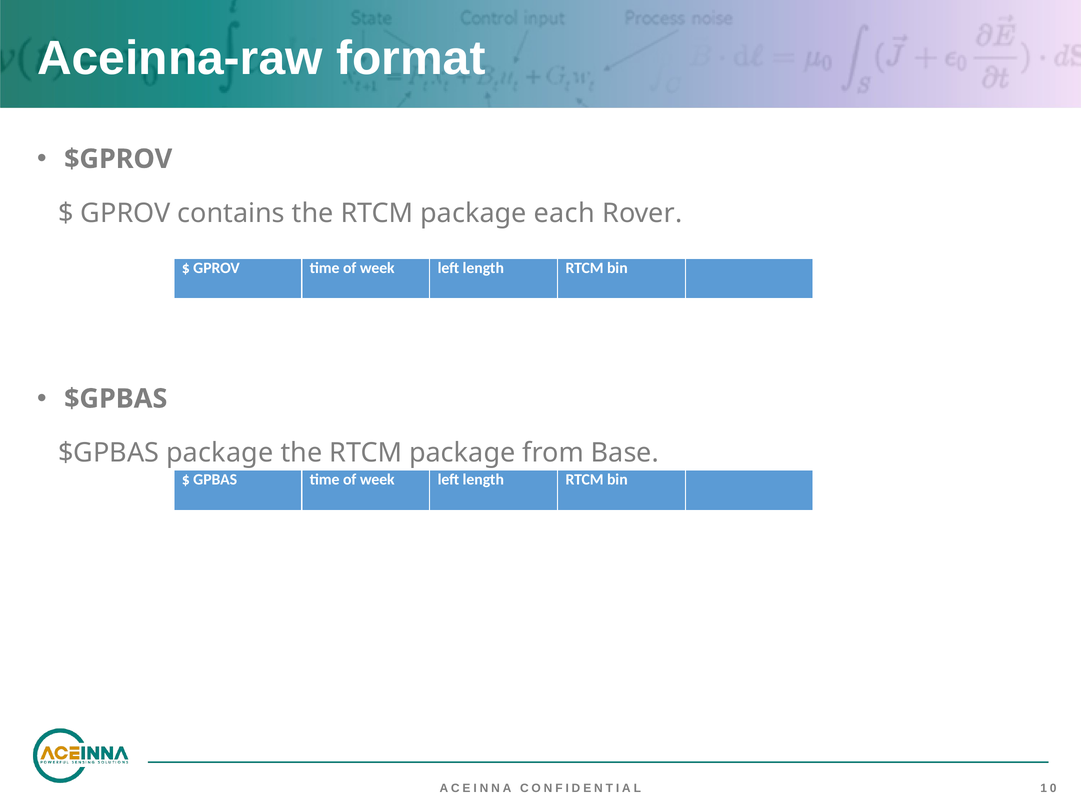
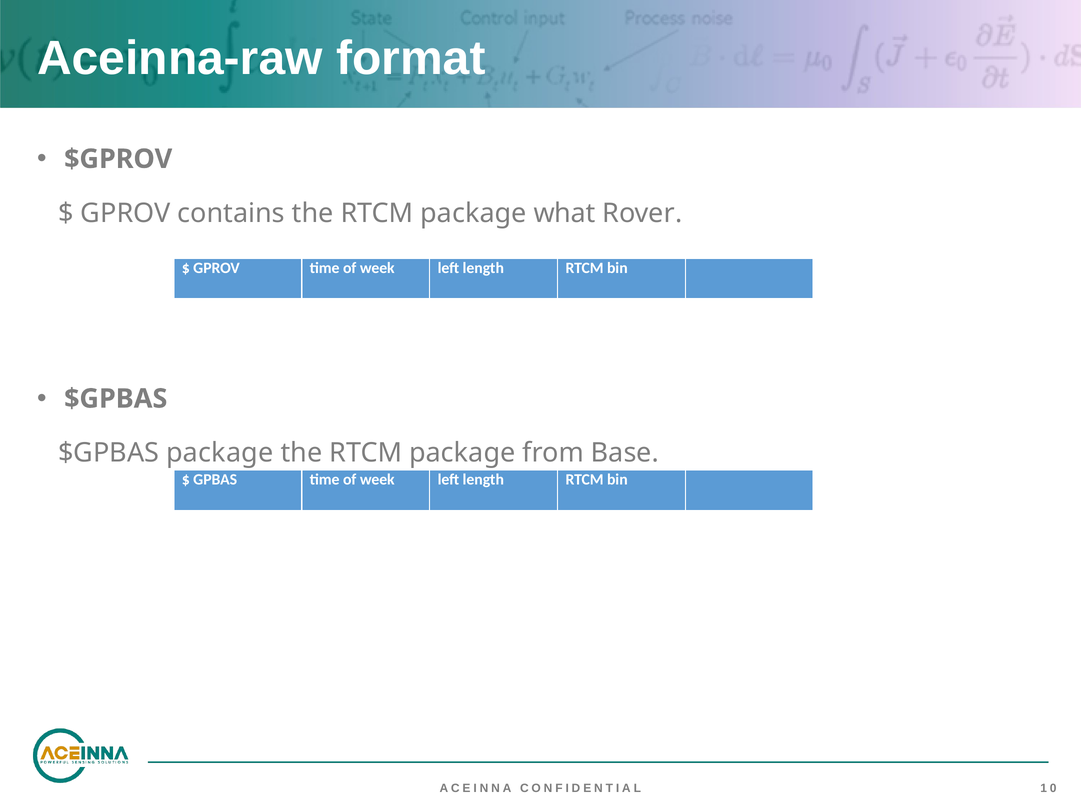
each: each -> what (565, 213)
